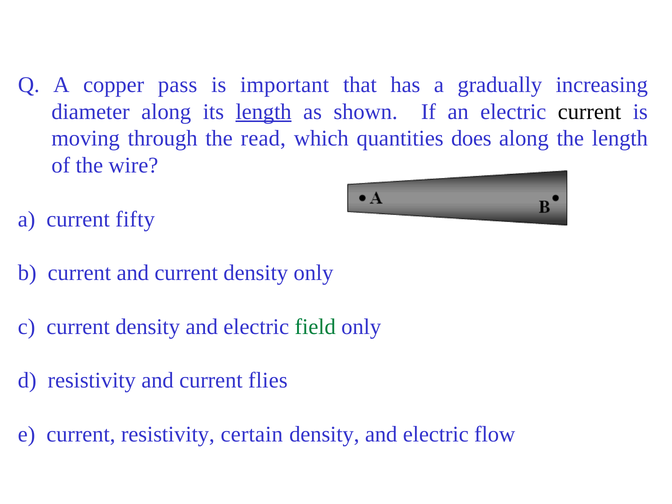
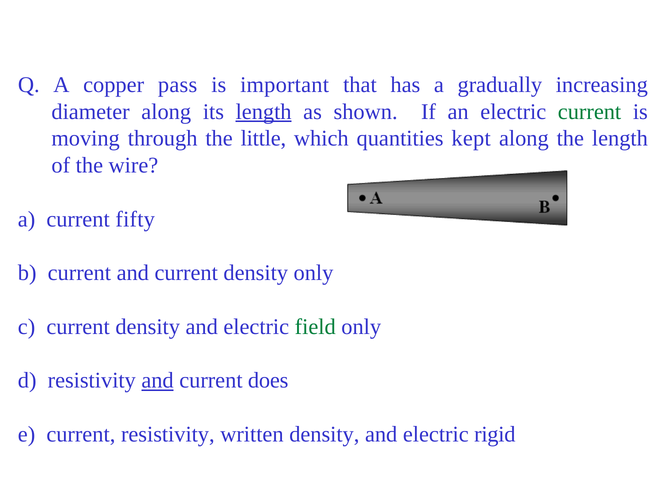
current colour: black -> green (590, 112)
read: read -> little (263, 139)
does: does -> kept (471, 139)
and underline: none -> present (158, 381)
flies: flies -> does (268, 381)
certain: certain -> written (252, 434)
flow: flow -> rigid (495, 434)
